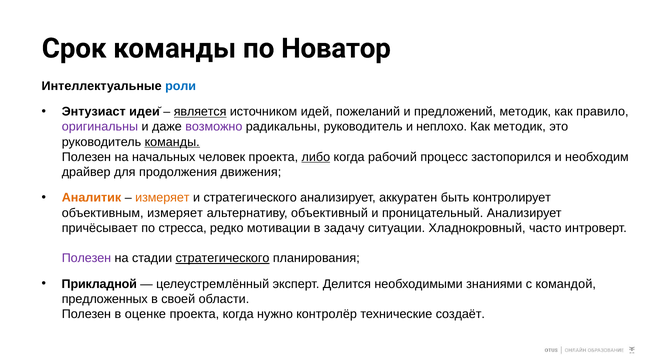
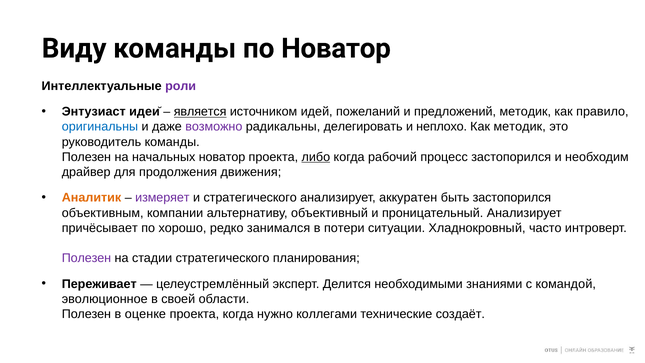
Срок: Срок -> Виду (74, 48)
роли colour: blue -> purple (181, 86)
оригинальны colour: purple -> blue (100, 127)
радикальны руководитель: руководитель -> делегировать (363, 127)
команды underline: present -> none (172, 142)
начальных человек: человек -> новатор (222, 157)
измеряет colour: orange -> purple (162, 198)
быть контролирует: контролирует -> застопорился (512, 198)
объективным измеряет: измеряет -> компании (175, 213)
стресса: стресса -> хорошо (182, 228)
мотивации: мотивации -> занимался (279, 228)
задачу: задачу -> потери (344, 228)
стратегического underline: present -> none (223, 258)
Прикладной: Прикладной -> Переживает (99, 284)
предложенных: предложенных -> эволюционное (105, 299)
контролёр: контролёр -> коллегами (327, 314)
